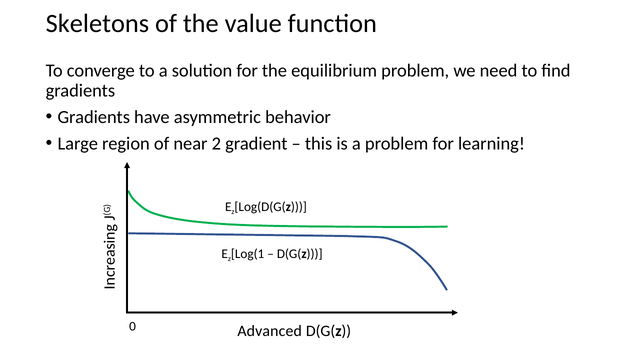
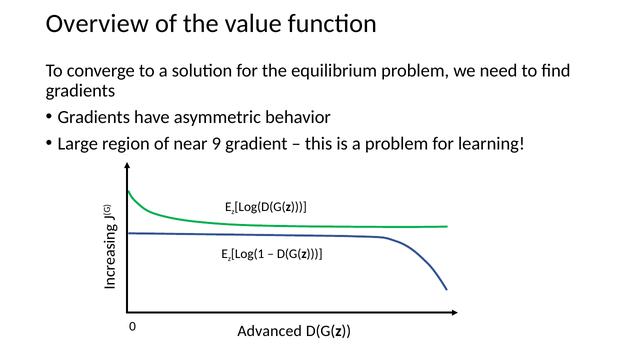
Skeletons: Skeletons -> Overview (97, 24)
2: 2 -> 9 (216, 143)
